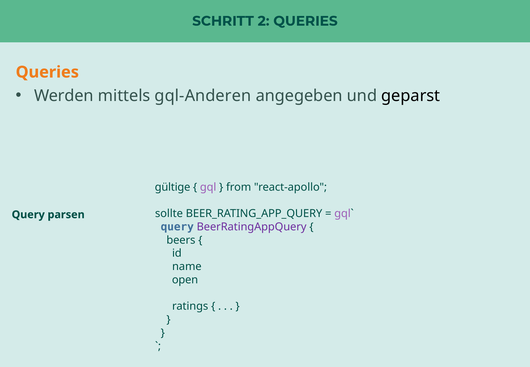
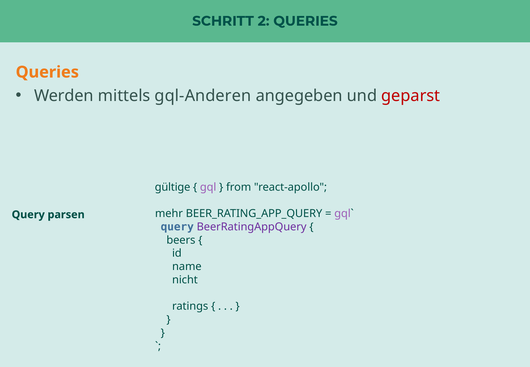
geparst colour: black -> red (411, 96)
sollte: sollte -> mehr (169, 213)
open: open -> nicht (185, 280)
